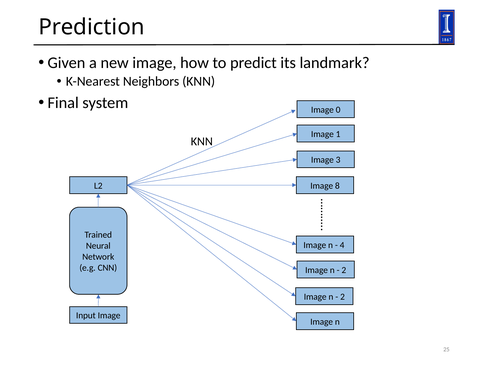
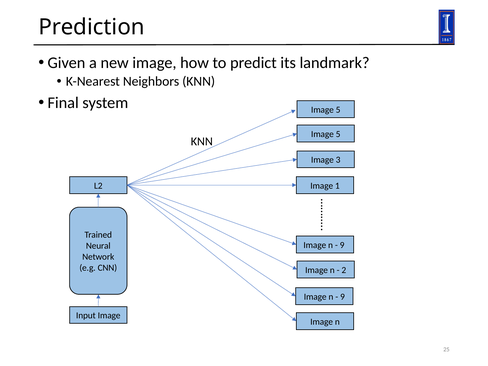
0: 0 -> 5 (338, 110)
1: 1 -> 5 (338, 134)
8: 8 -> 1 (337, 186)
4: 4 -> 9 (342, 245)
2: 2 -> 9 (342, 297)
